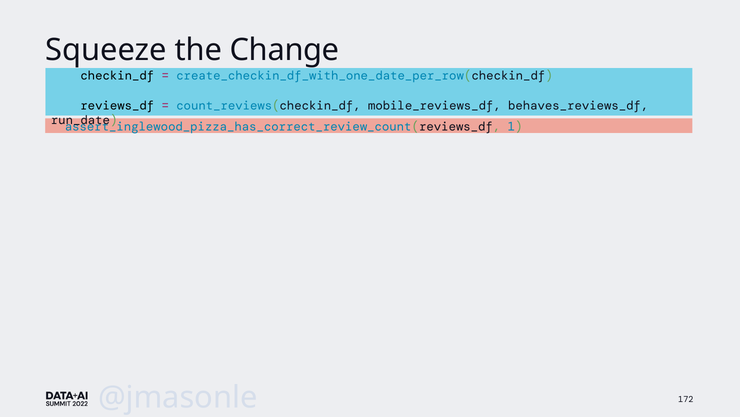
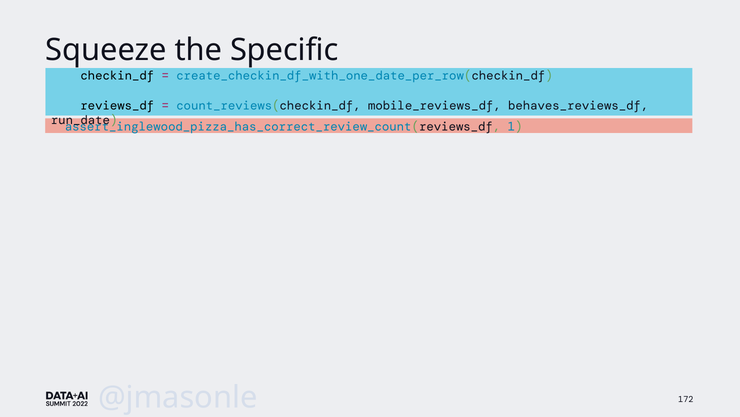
Change: Change -> Specific (284, 50)
